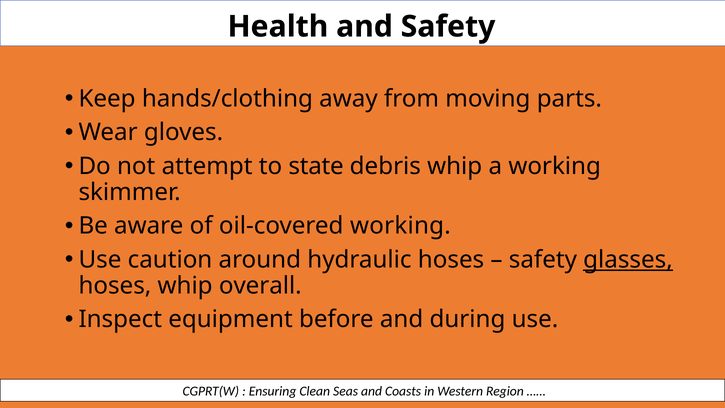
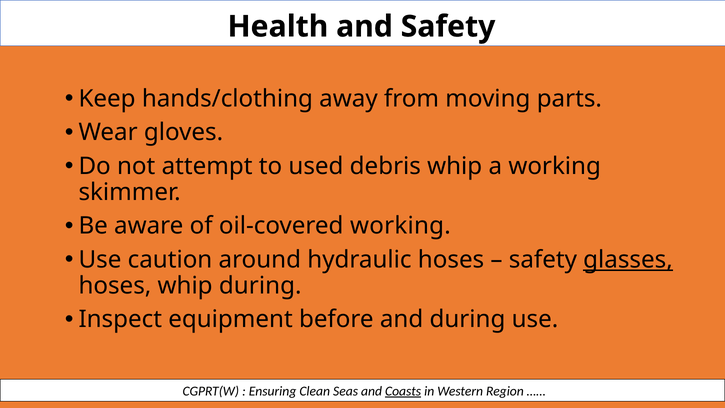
state: state -> used (316, 166)
whip overall: overall -> during (260, 286)
Coasts underline: none -> present (403, 391)
